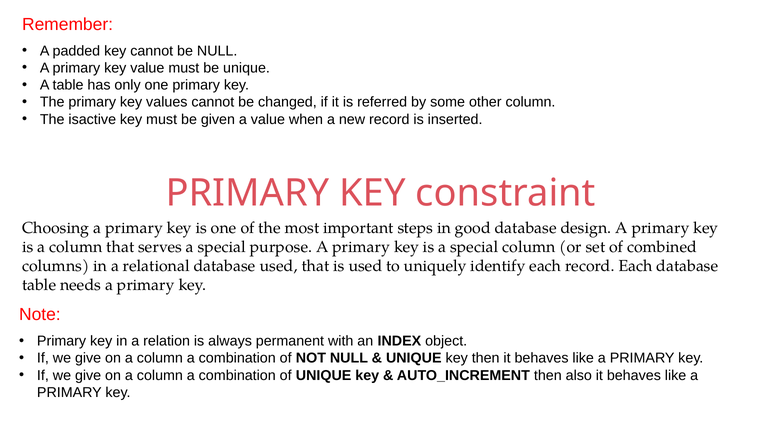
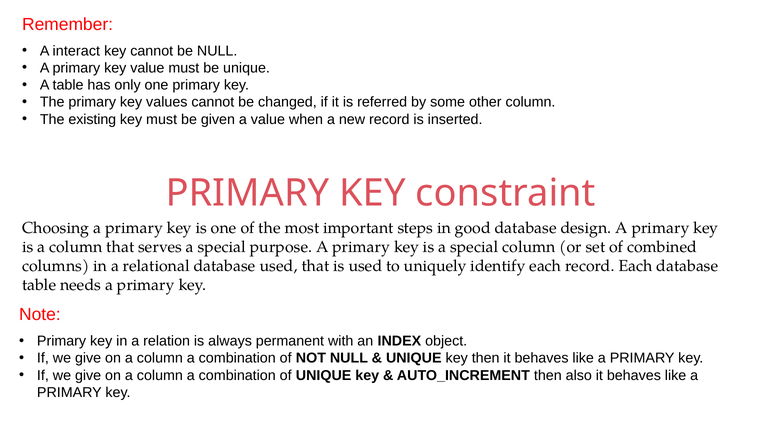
padded: padded -> interact (76, 51)
isactive: isactive -> existing (92, 119)
